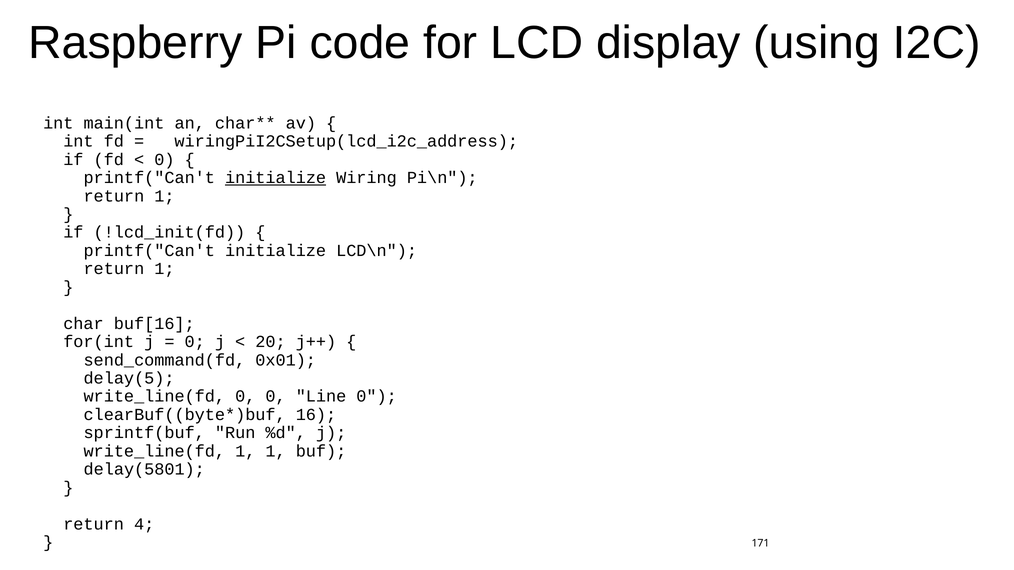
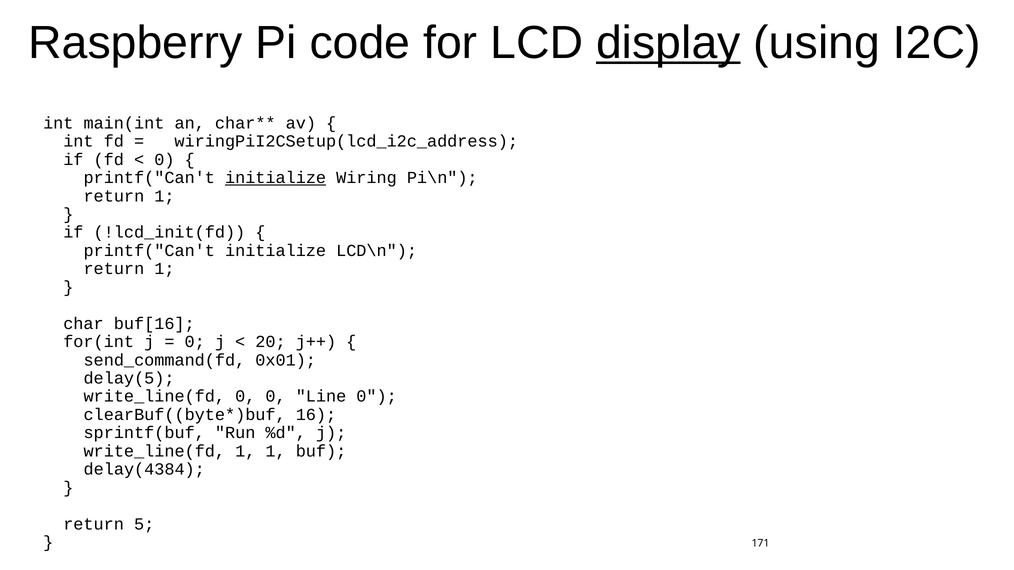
display underline: none -> present (668, 43)
delay(5801: delay(5801 -> delay(4384 (144, 470)
4: 4 -> 5 (144, 524)
